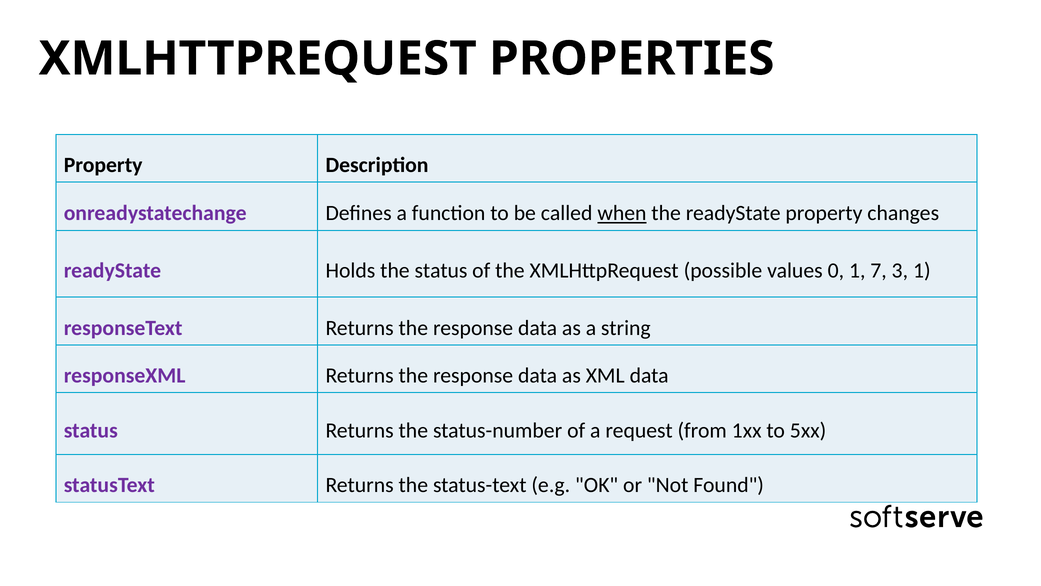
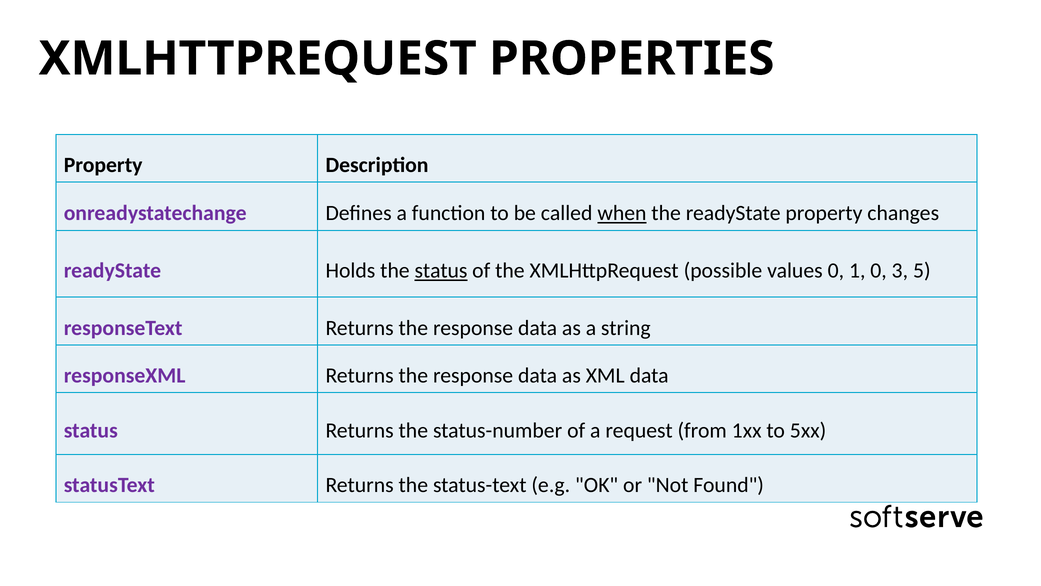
status underline: none -> present (441, 271)
1 7: 7 -> 0 (879, 271)
3 1: 1 -> 5 (922, 271)
